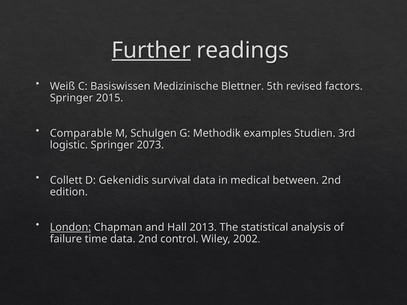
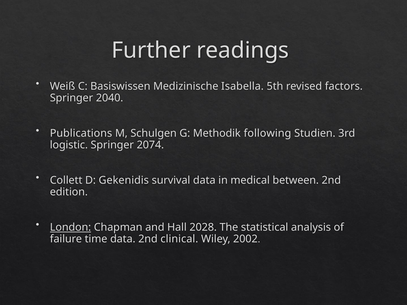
Further underline: present -> none (151, 50)
Blettner: Blettner -> Isabella (242, 86)
2015: 2015 -> 2040 (110, 98)
Comparable: Comparable -> Publications (81, 133)
examples: examples -> following (267, 133)
2073: 2073 -> 2074 (150, 145)
2013: 2013 -> 2028 (203, 227)
control: control -> clinical (179, 239)
